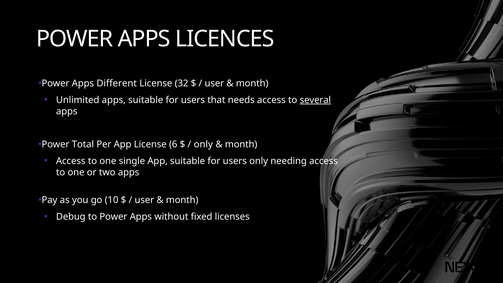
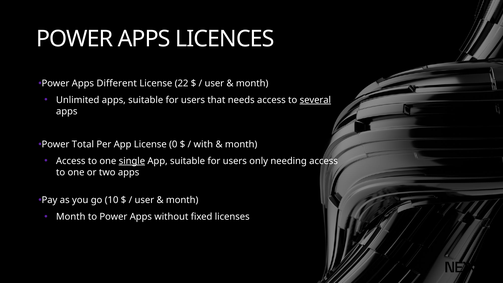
32: 32 -> 22 (182, 83)
6: 6 -> 0 (173, 144)
only: only -> with (203, 144)
single underline: none -> present (132, 161)
Debug: Debug -> Month (71, 217)
